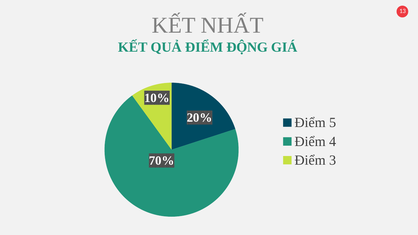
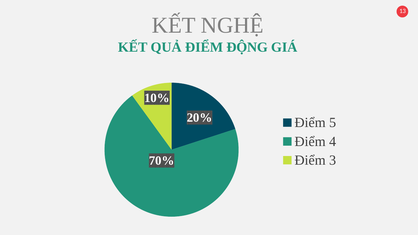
NHẤT: NHẤT -> NGHỆ (232, 25)
